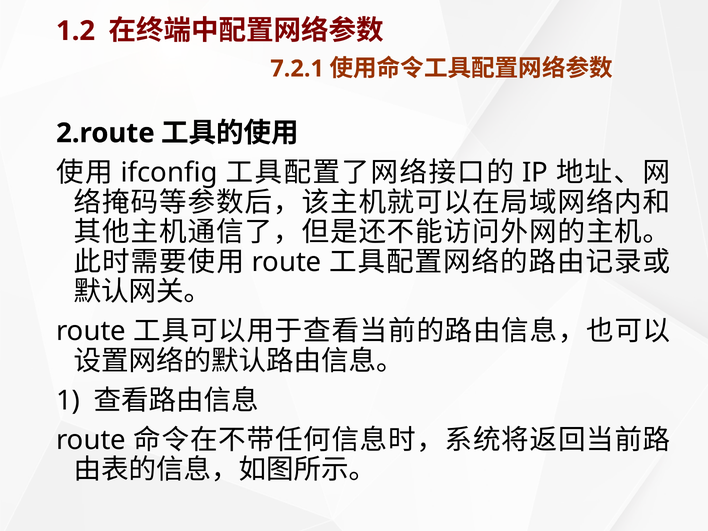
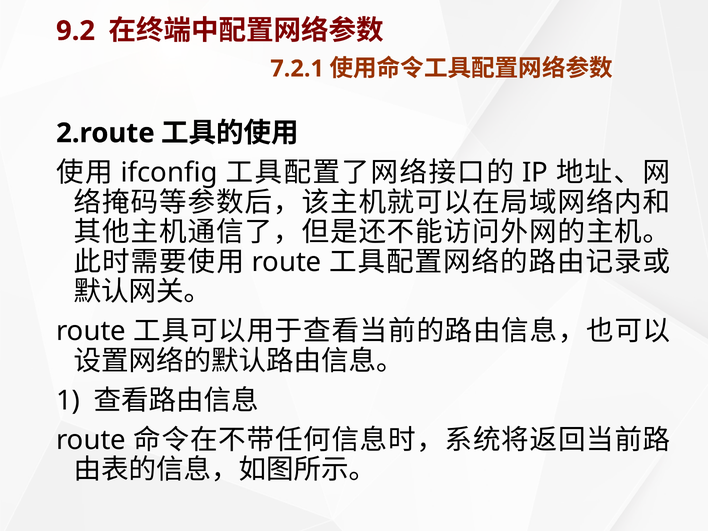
1.2: 1.2 -> 9.2 (76, 31)
